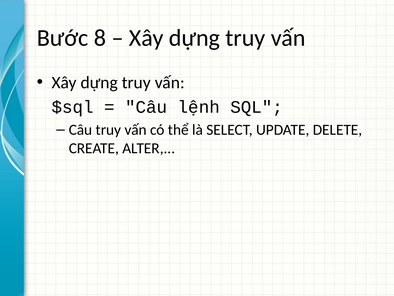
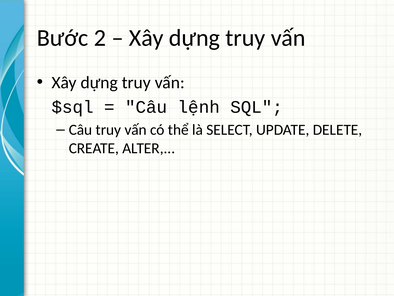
8: 8 -> 2 (100, 38)
